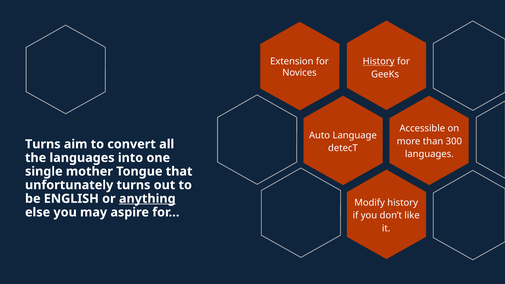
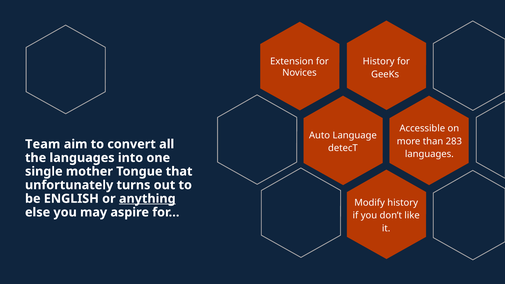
History underline: present -> none (379, 61)
300: 300 -> 283 (454, 141)
Turns: Turns -> Team (43, 144)
